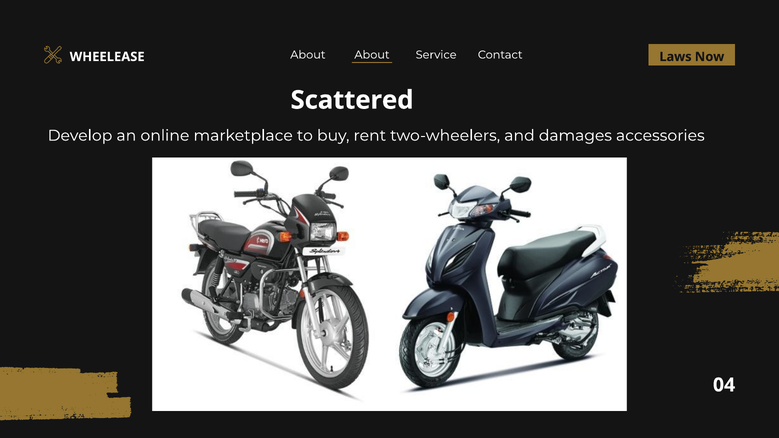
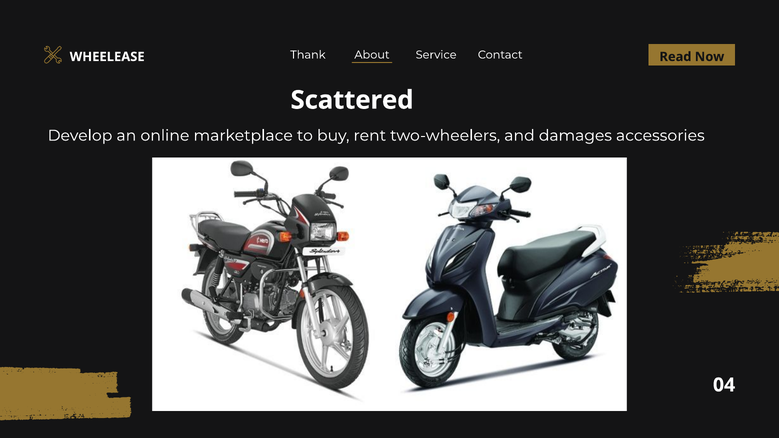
WHEELEASE About: About -> Thank (308, 55)
Laws: Laws -> Read (675, 57)
